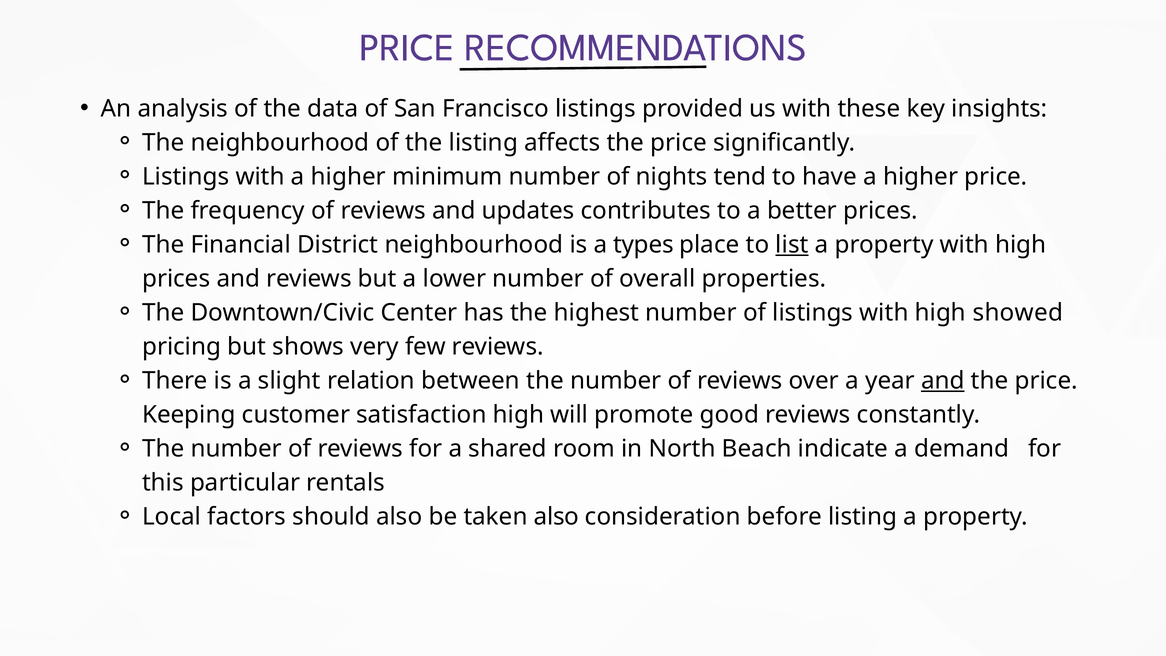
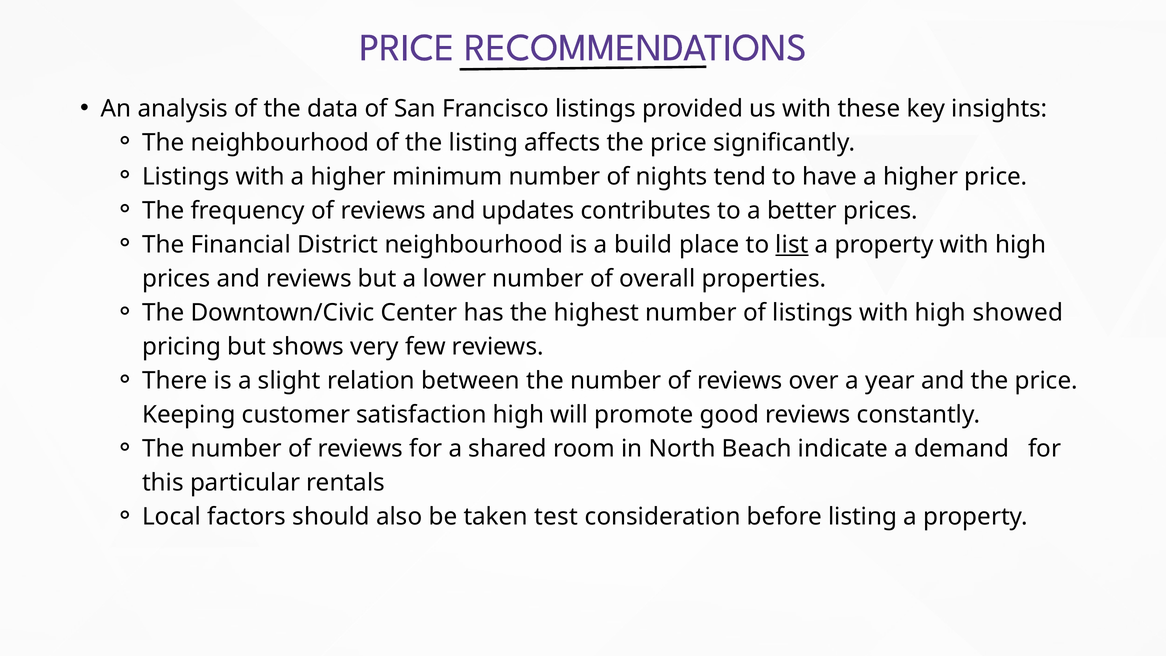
types: types -> build (643, 245)
and underline: present -> none (943, 381)
taken also: also -> test (556, 517)
